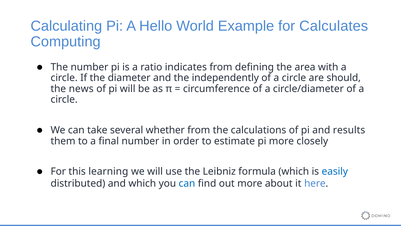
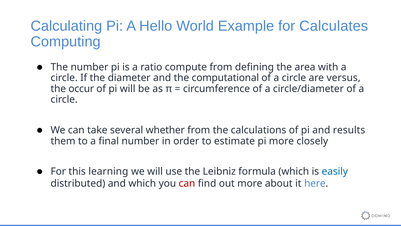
indicates: indicates -> compute (186, 67)
independently: independently -> computational (225, 78)
should: should -> versus (344, 78)
news: news -> occur (81, 89)
can colour: blue -> red (187, 183)
